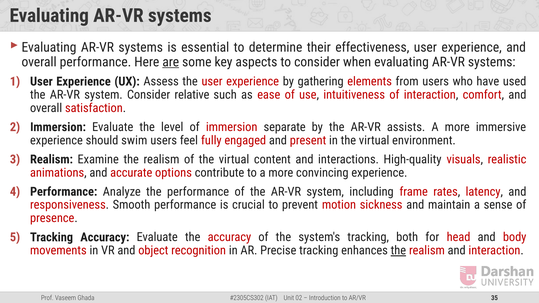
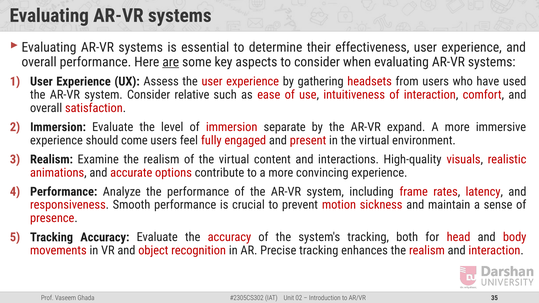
elements: elements -> headsets (370, 82)
assists: assists -> expand (406, 127)
swim: swim -> come (134, 140)
the underline: present -> none (398, 251)
